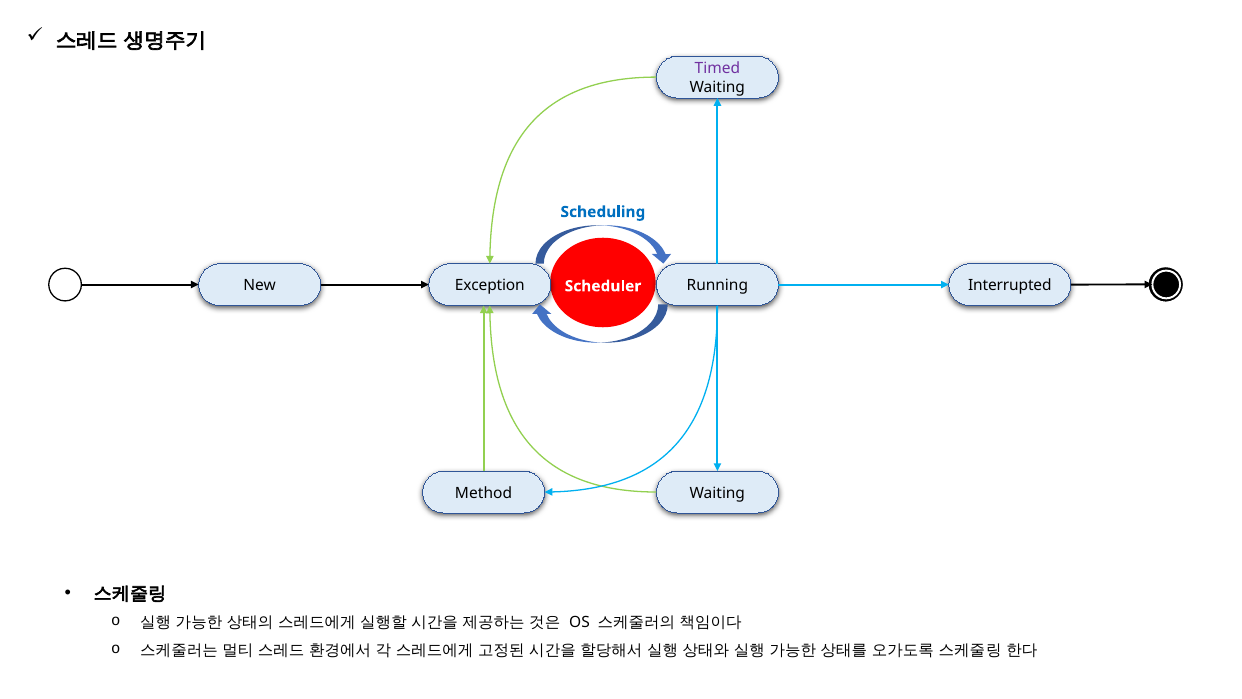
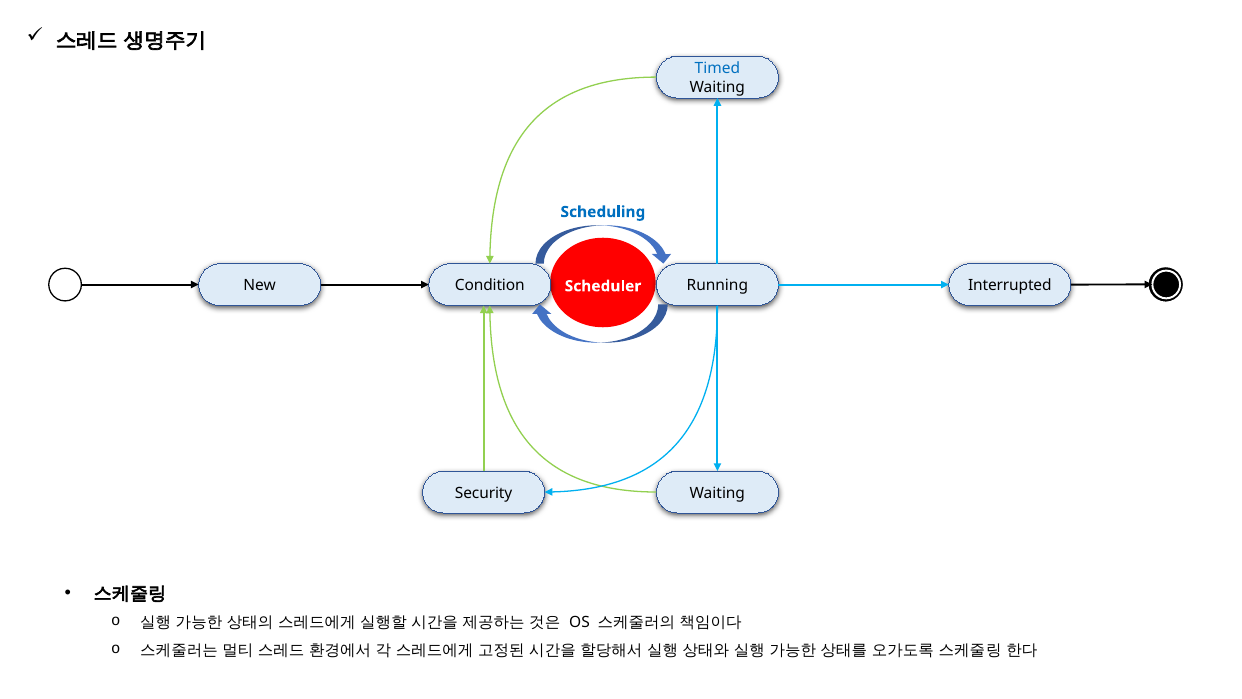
Timed colour: purple -> blue (717, 69)
Exception: Exception -> Condition (490, 285)
Method: Method -> Security (484, 493)
